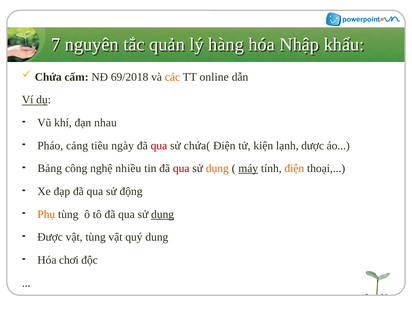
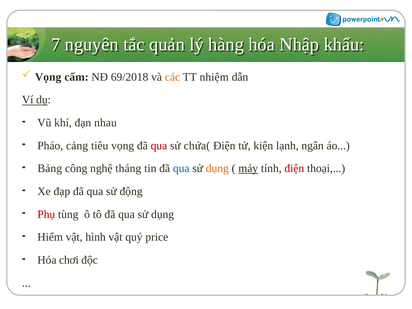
Chứa: Chứa -> Vọng (48, 77)
online: online -> nhiệm (214, 77)
tiêu ngày: ngày -> vọng (123, 146)
dược: dược -> ngân (313, 146)
nhiều: nhiều -> tháng (128, 169)
qua colour: red -> blue (181, 169)
điện colour: orange -> red (294, 169)
Phụ colour: orange -> red (46, 214)
dụng underline: present -> none (163, 214)
Được: Được -> Hiểm (50, 237)
vật tùng: tùng -> hình (96, 237)
dung: dung -> price (157, 237)
